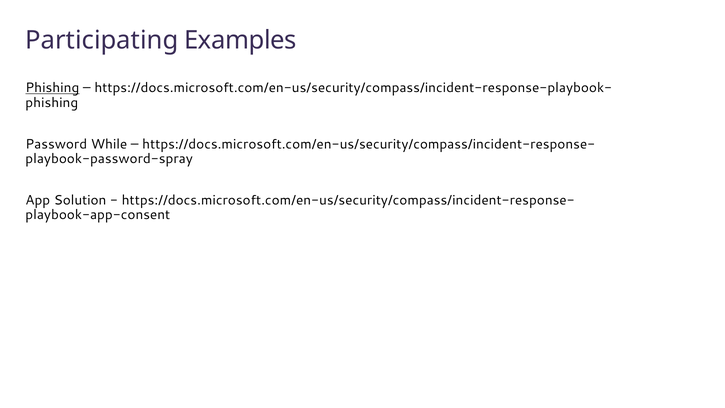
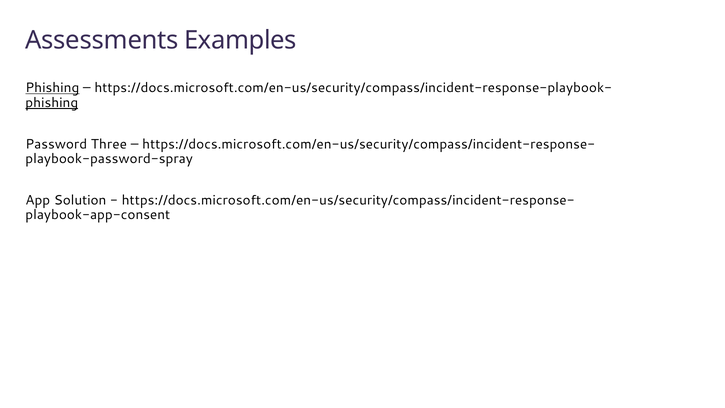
Participating: Participating -> Assessments (102, 40)
phishing underline: none -> present (52, 103)
While: While -> Three (109, 144)
